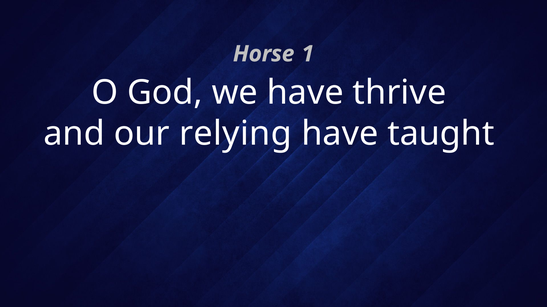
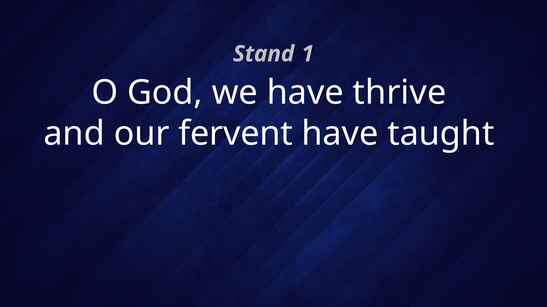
Horse: Horse -> Stand (264, 54)
relying: relying -> fervent (236, 134)
